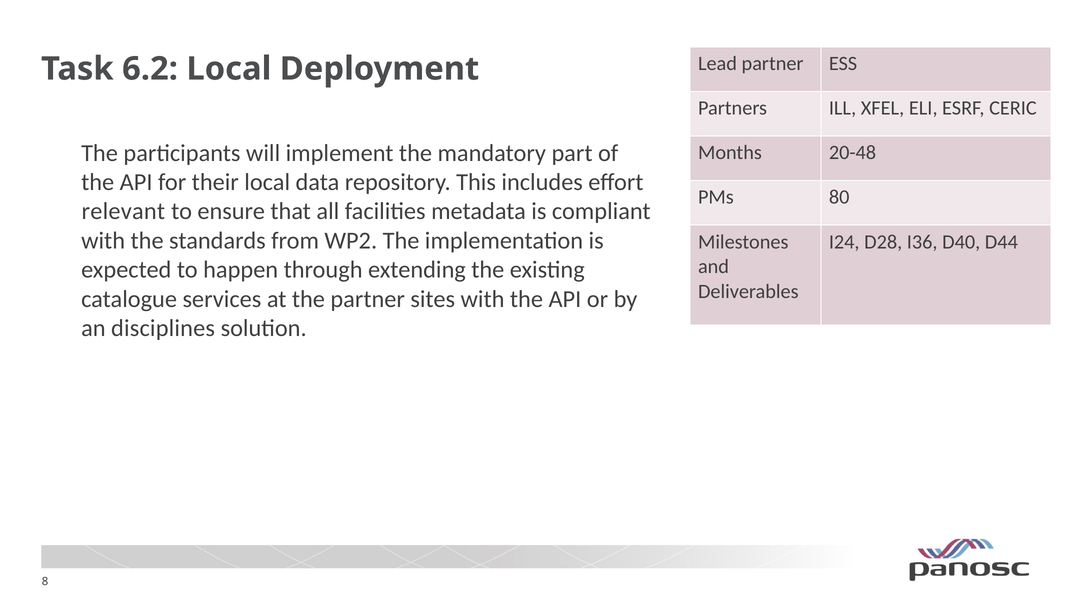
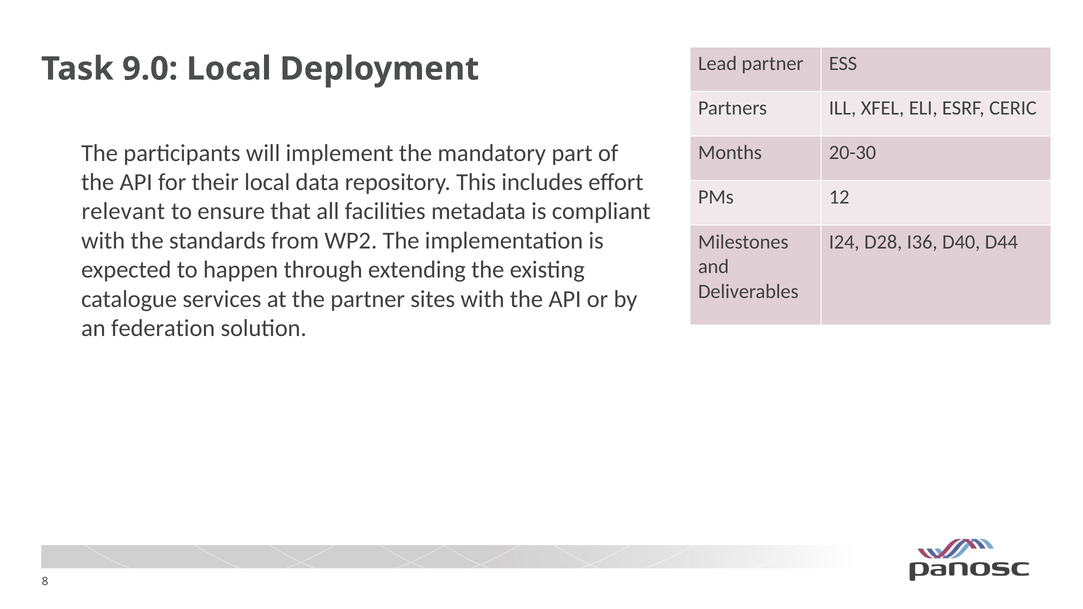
6.2: 6.2 -> 9.0 (150, 69)
20-48: 20-48 -> 20-30 (853, 153)
80: 80 -> 12 (839, 197)
disciplines: disciplines -> federation (163, 328)
